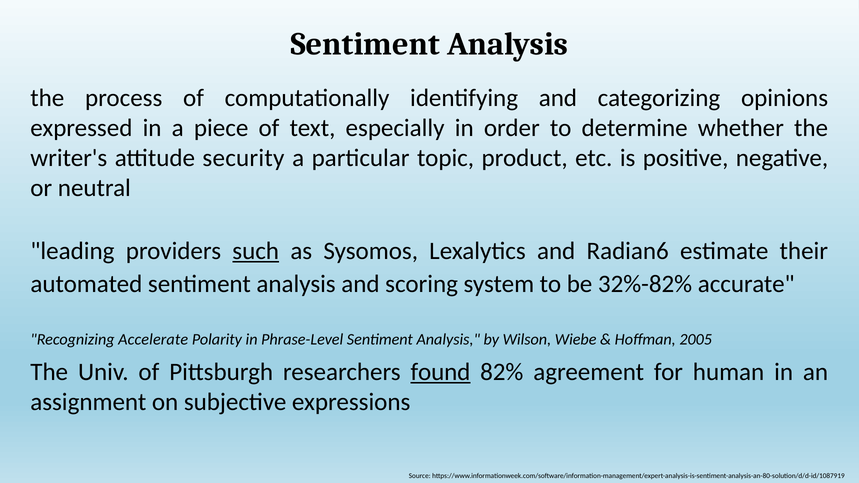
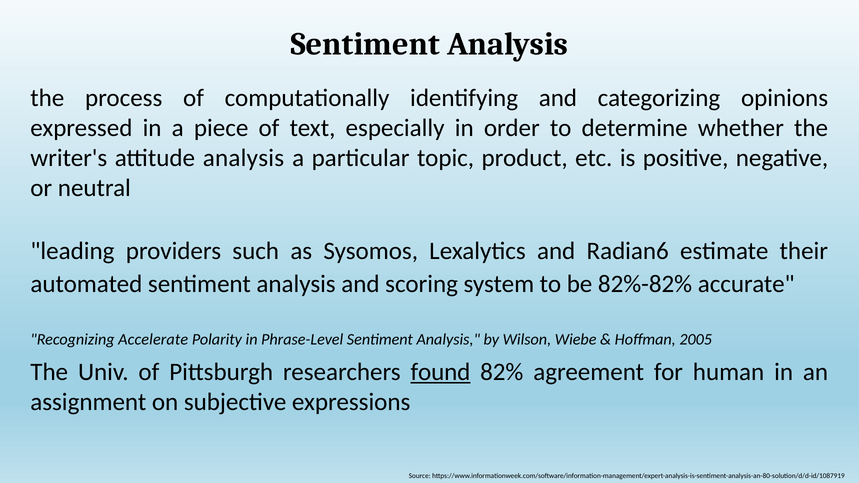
attitude security: security -> analysis (243, 158)
such underline: present -> none (256, 251)
32%-82%: 32%-82% -> 82%-82% (645, 284)
